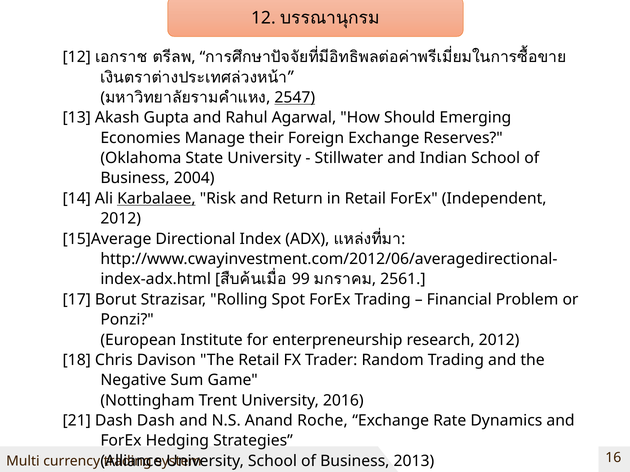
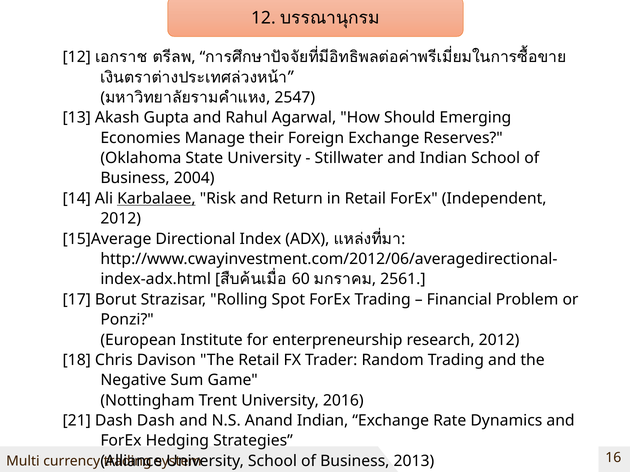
2547 underline: present -> none (295, 98)
99: 99 -> 60 (301, 280)
Anand Roche: Roche -> Indian (323, 421)
